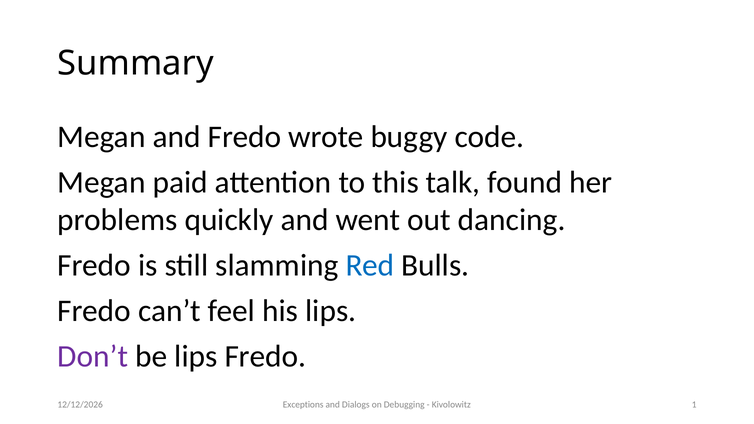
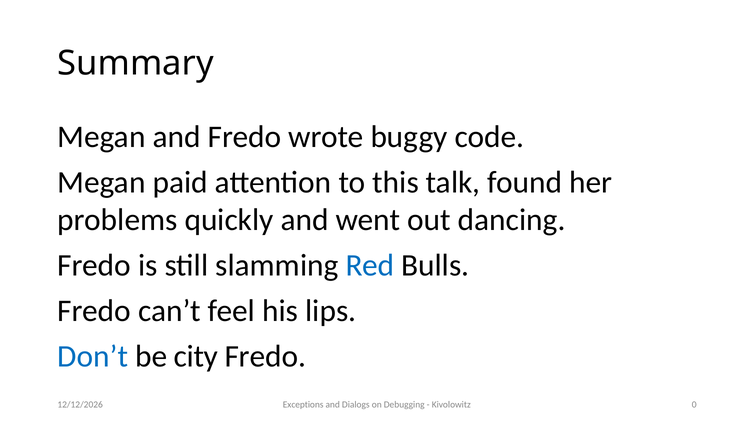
Don’t colour: purple -> blue (93, 357)
be lips: lips -> city (196, 357)
1: 1 -> 0 (694, 405)
